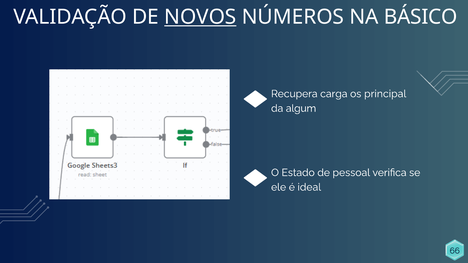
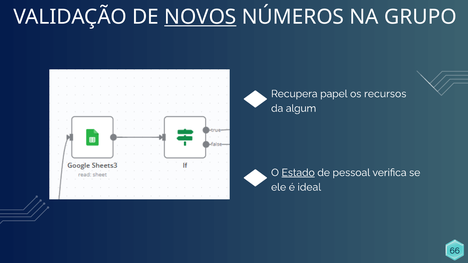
BÁSICO: BÁSICO -> GRUPO (420, 17)
carga: carga -> papel (334, 94)
principal: principal -> recursos (385, 94)
Estado underline: none -> present (298, 173)
